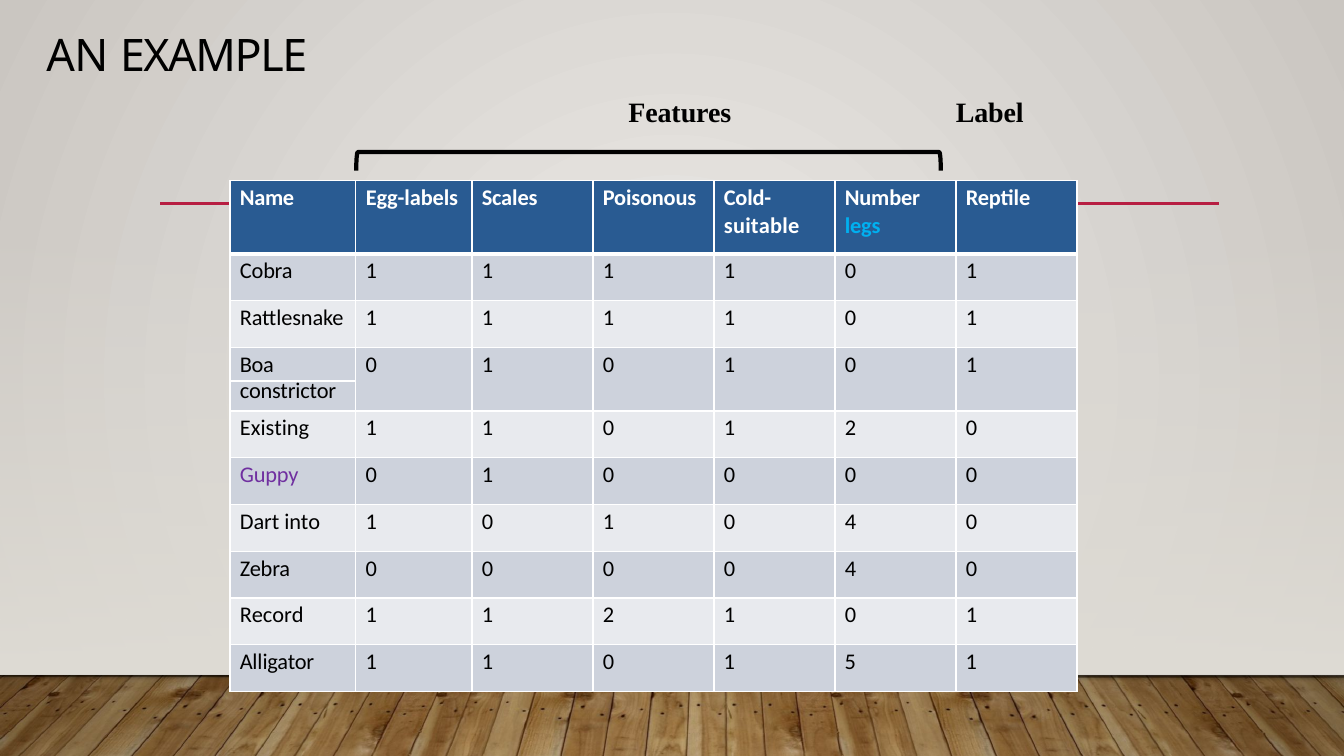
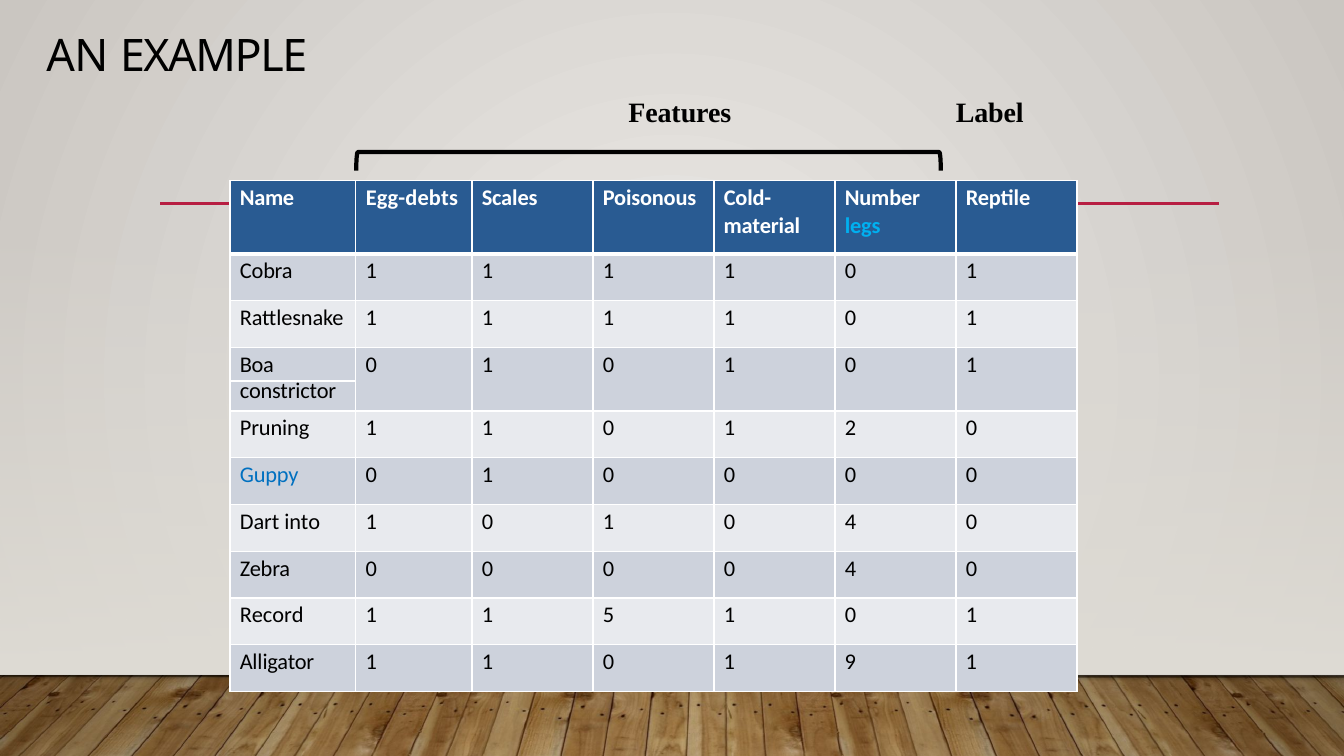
Egg-labels: Egg-labels -> Egg-debts (412, 198)
suitable: suitable -> material (762, 226)
Existing: Existing -> Pruning (275, 428)
Guppy colour: purple -> blue (269, 475)
1 1 2: 2 -> 5 (608, 615)
5: 5 -> 9 (850, 662)
